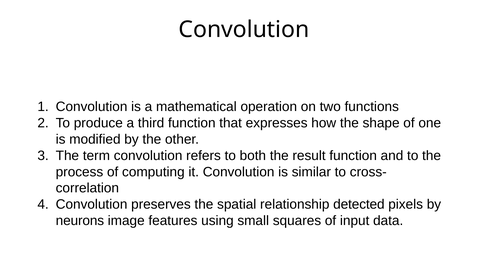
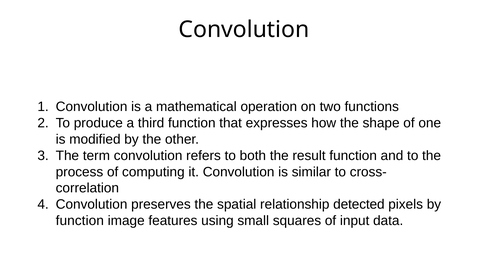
neurons: neurons -> function (80, 220)
